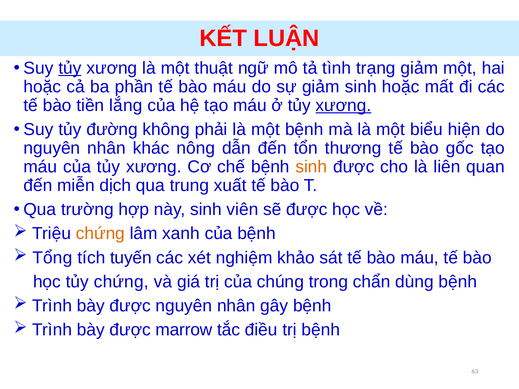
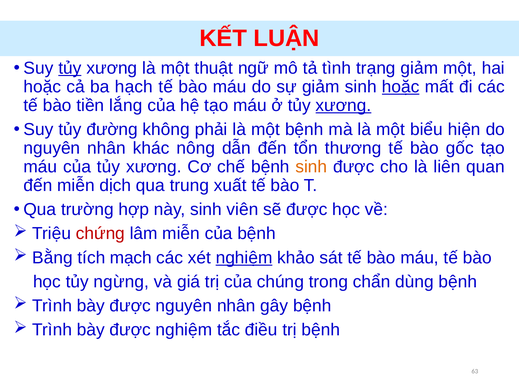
phần: phần -> hạch (134, 87)
hoặc underline: none -> present (401, 87)
chứng colour: orange -> red (100, 234)
lâm xanh: xanh -> miễn (181, 234)
Tổng: Tổng -> Bằng (53, 258)
tuyến: tuyến -> mạch (131, 258)
nghiệm underline: none -> present (244, 258)
tủy chứng: chứng -> ngừng (121, 282)
được marrow: marrow -> nghiệm (184, 330)
